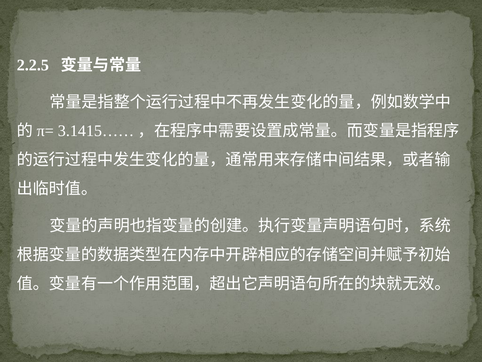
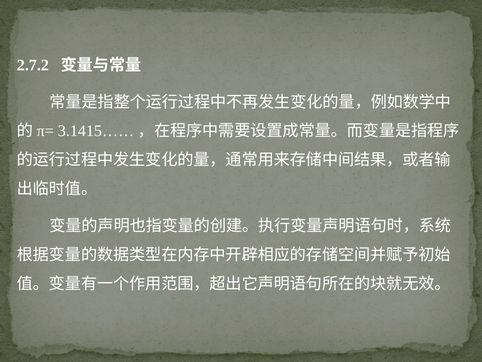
2.2.5: 2.2.5 -> 2.7.2 (33, 65)
